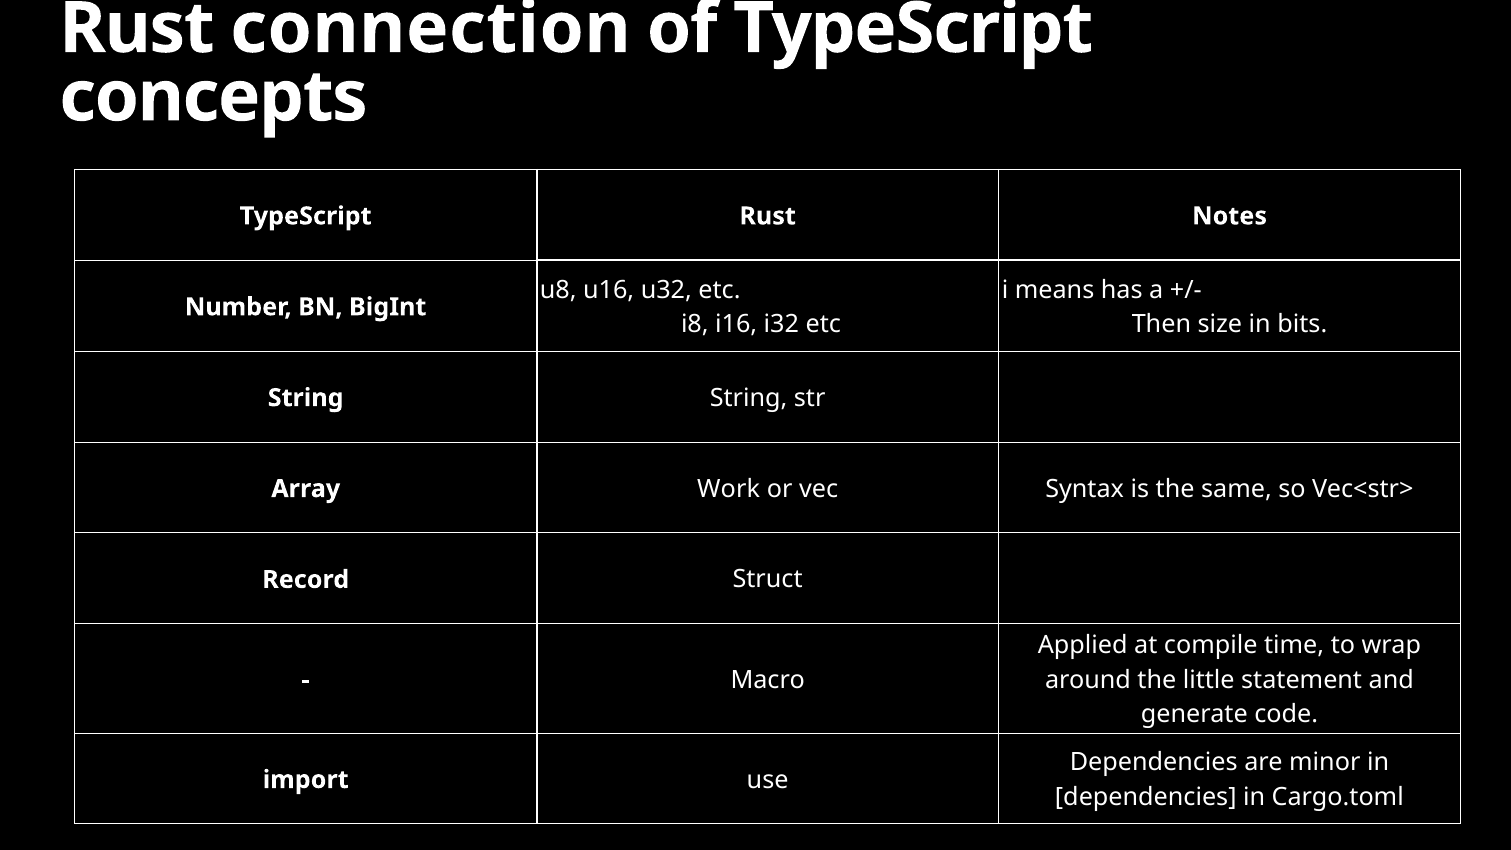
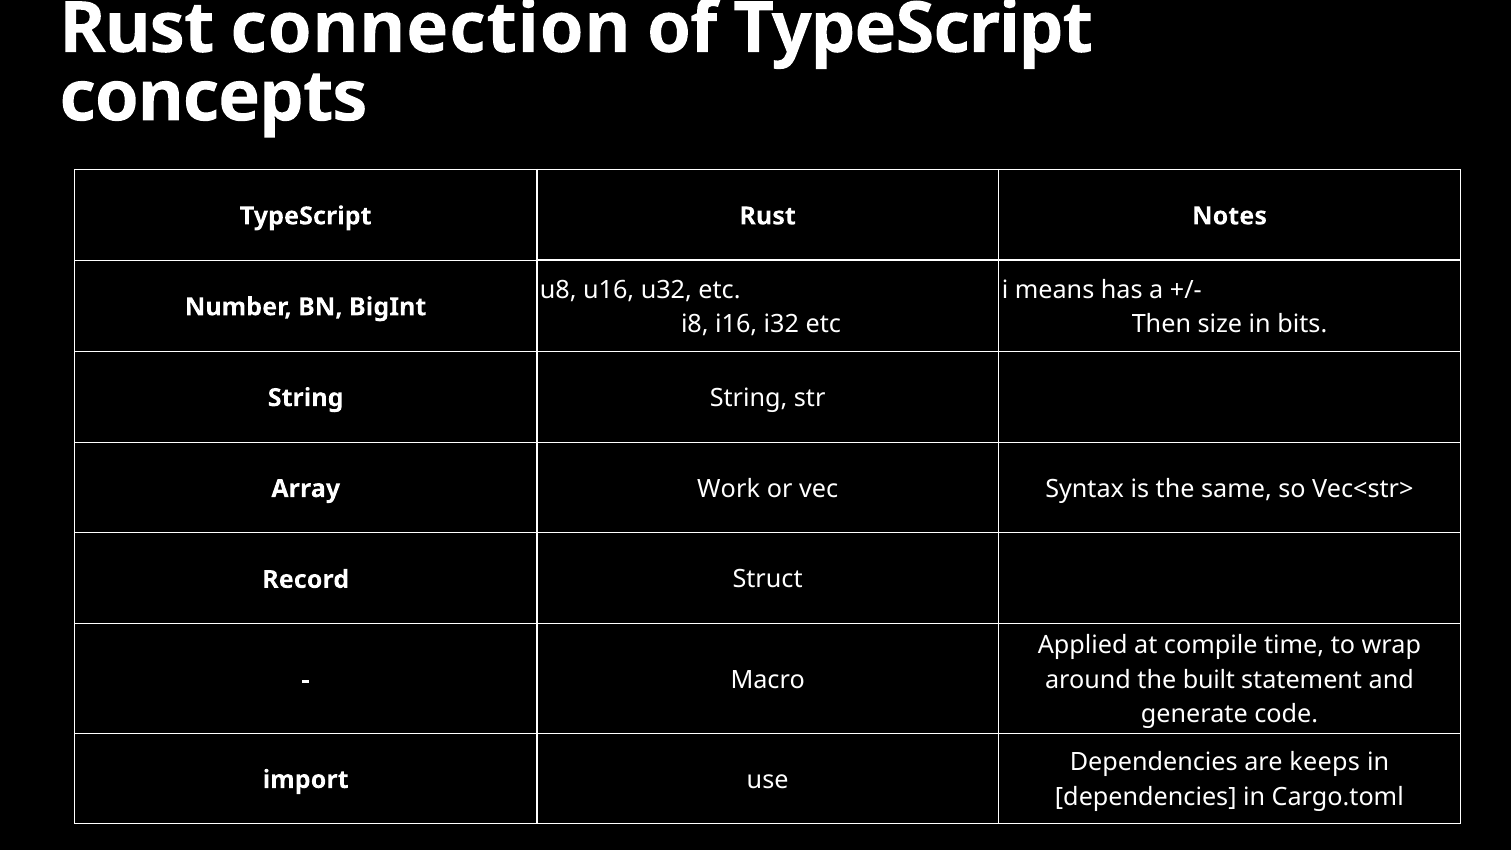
little: little -> built (1209, 680)
minor: minor -> keeps (1325, 763)
